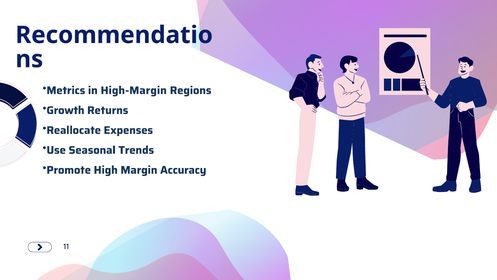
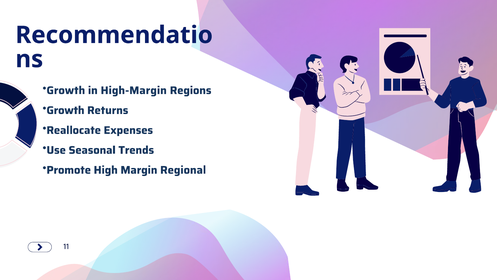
Metrics: Metrics -> Growth (66, 90)
Accuracy: Accuracy -> Regional (183, 170)
